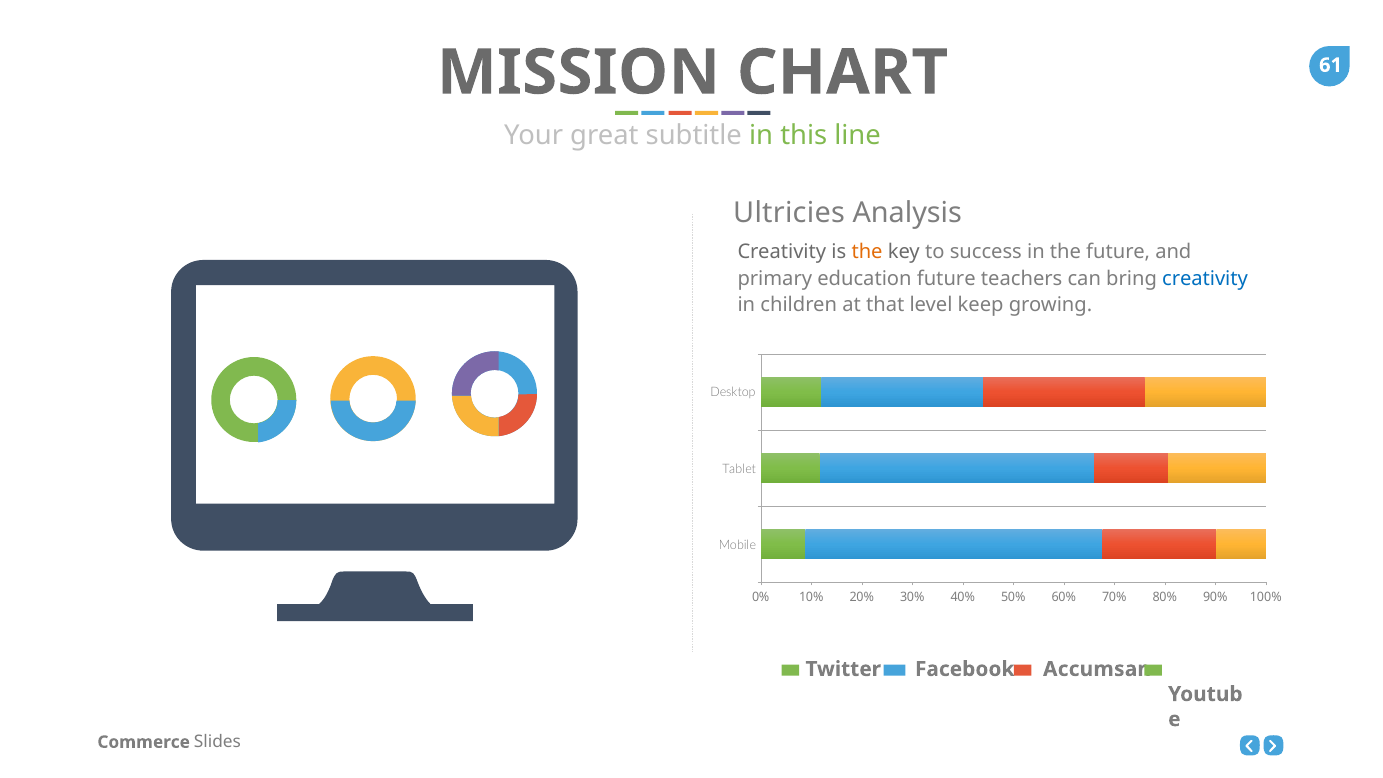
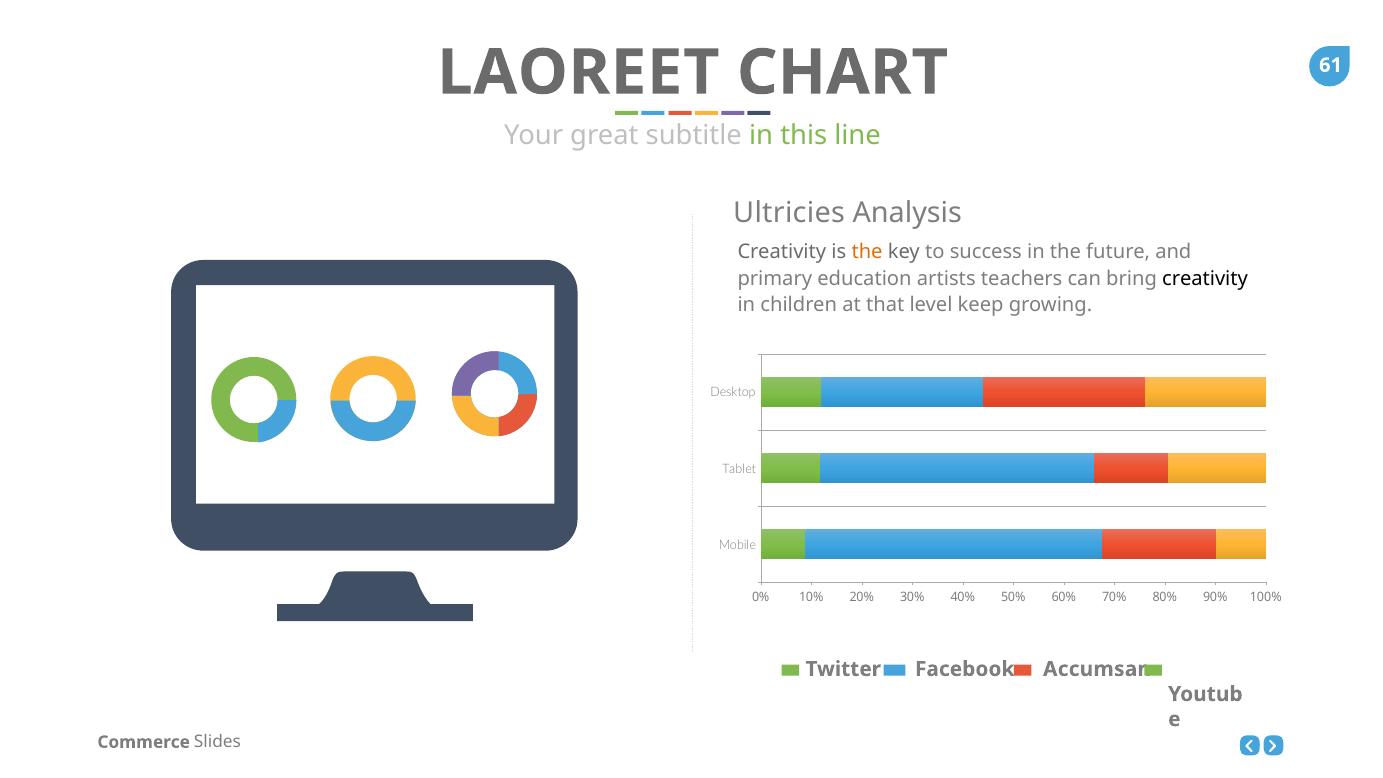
MISSION: MISSION -> LAOREET (578, 73)
education future: future -> artists (946, 278)
creativity colour: blue -> black (1205, 278)
